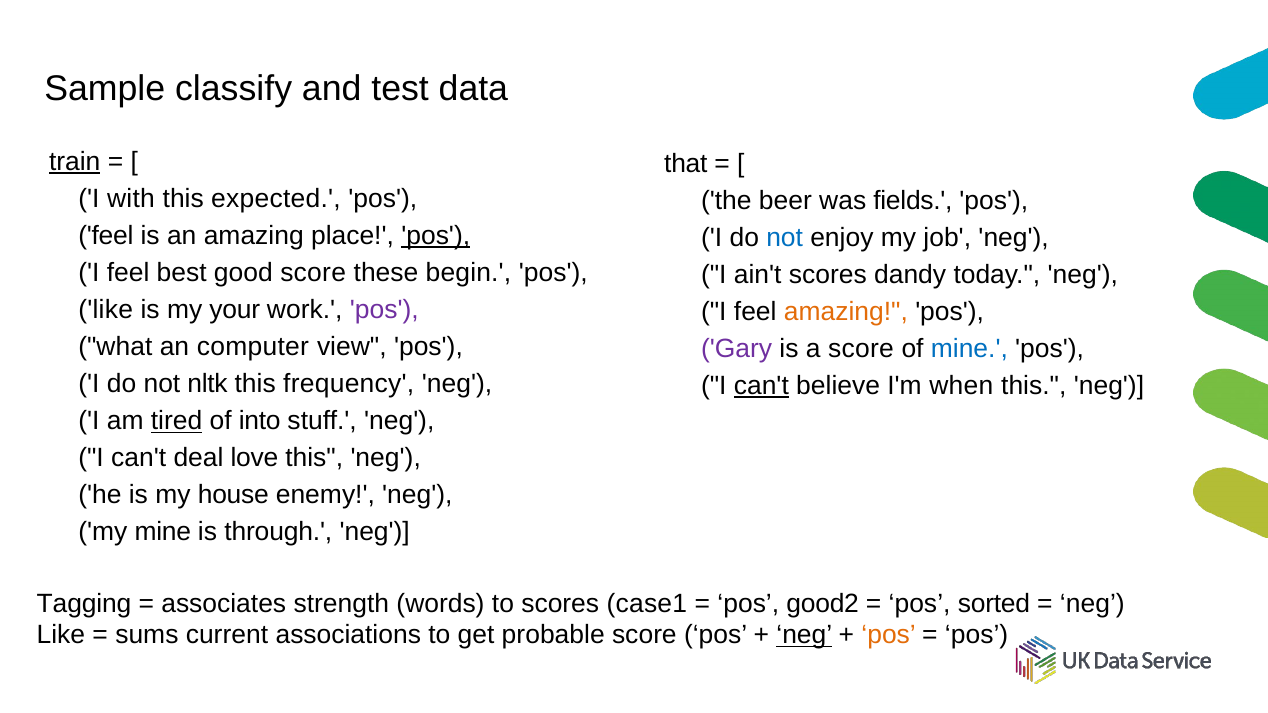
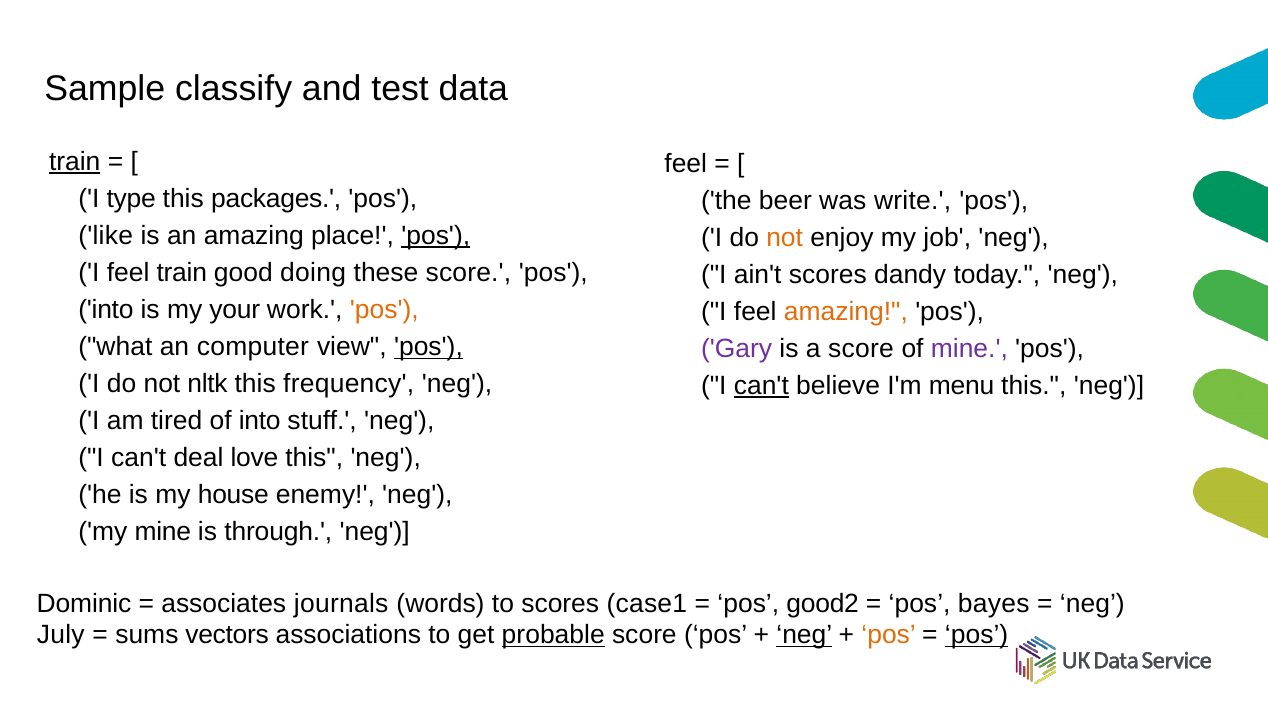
that: that -> feel (686, 164)
with: with -> type (131, 199)
expected: expected -> packages (276, 199)
fields: fields -> write (913, 201)
feel: feel -> like (106, 236)
not colour: blue -> orange (785, 238)
feel best: best -> train (182, 273)
good score: score -> doing (313, 273)
these begin: begin -> score (468, 273)
like: like -> into (106, 310)
pos colour: purple -> orange (384, 310)
pos underline: none -> present (428, 347)
mine colour: blue -> purple (969, 349)
when: when -> menu (962, 386)
tired underline: present -> none (177, 421)
Tagging: Tagging -> Dominic (84, 604)
strength: strength -> journals (341, 604)
sorted: sorted -> bayes (994, 604)
Like: Like -> July (61, 635)
current: current -> vectors (227, 635)
probable underline: none -> present (553, 635)
pos underline: none -> present (977, 635)
